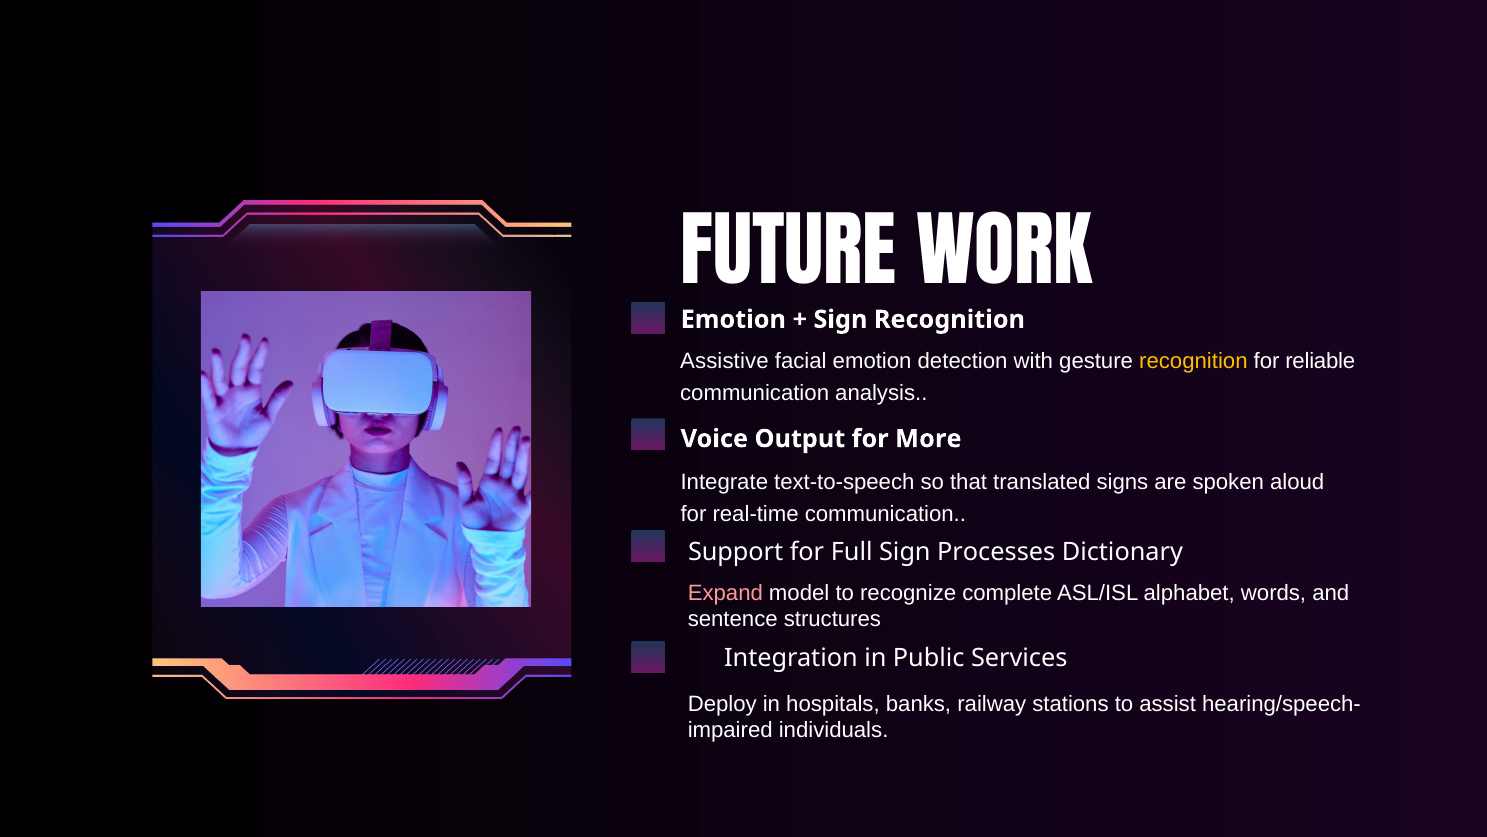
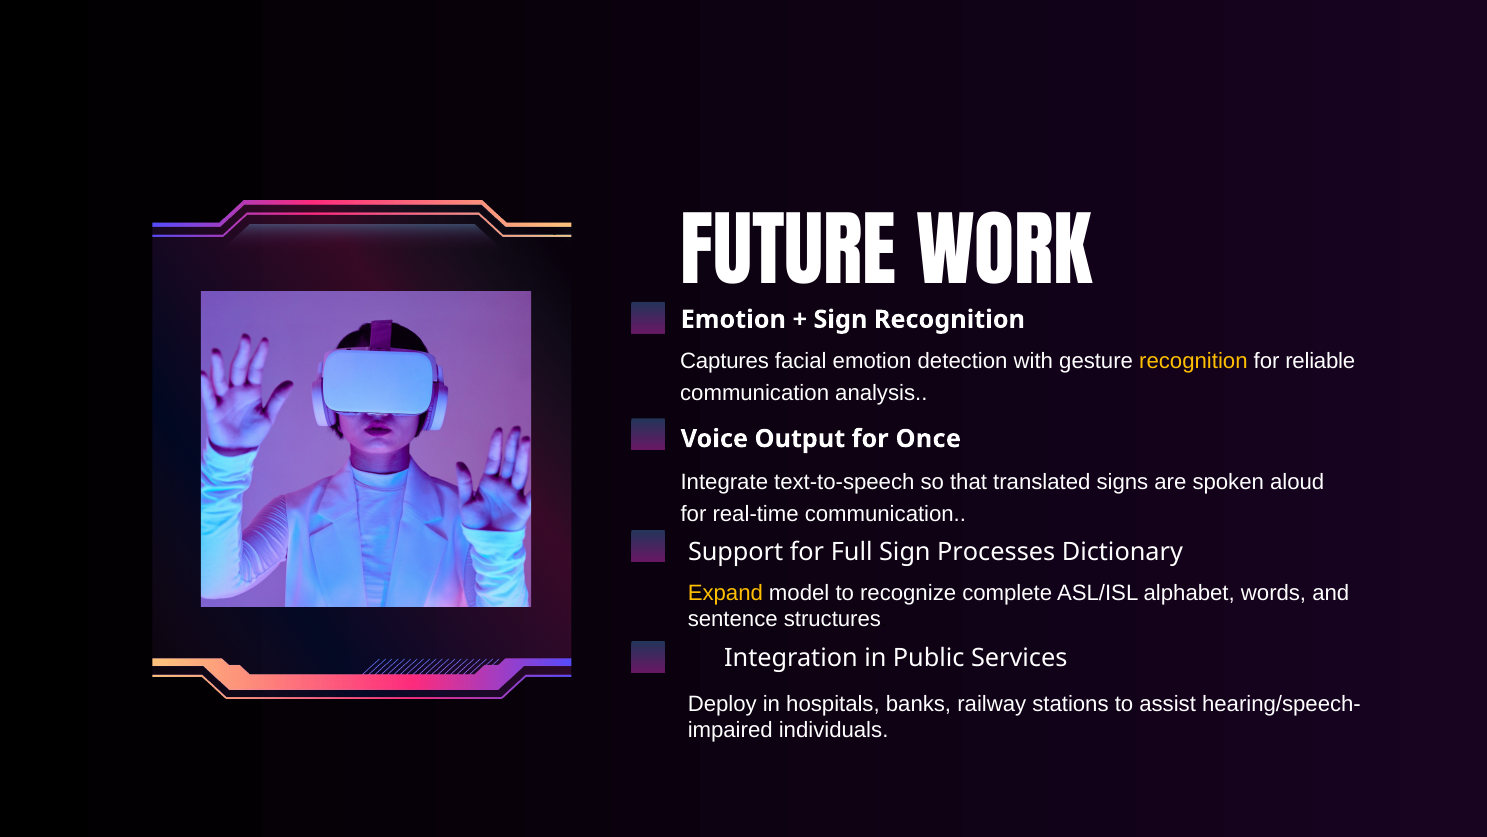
Assistive: Assistive -> Captures (725, 361)
More: More -> Once (928, 438)
Expand colour: pink -> yellow (725, 593)
